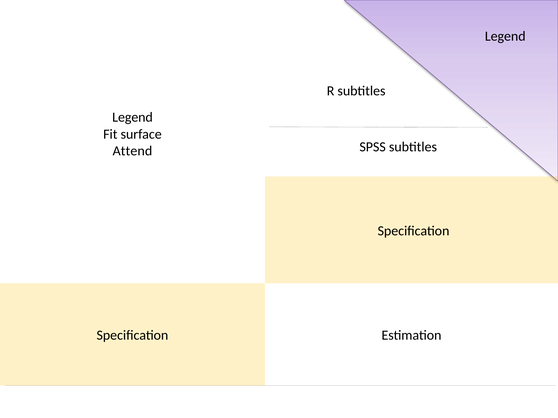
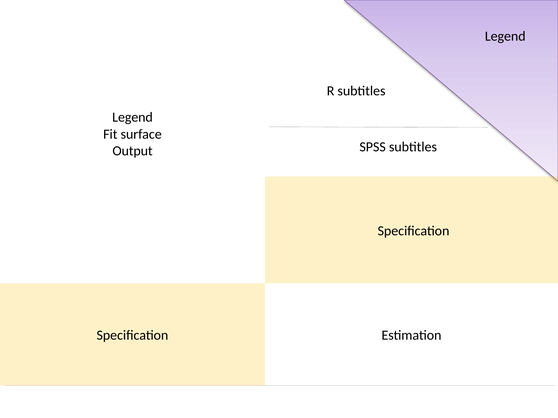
Attend: Attend -> Output (133, 151)
